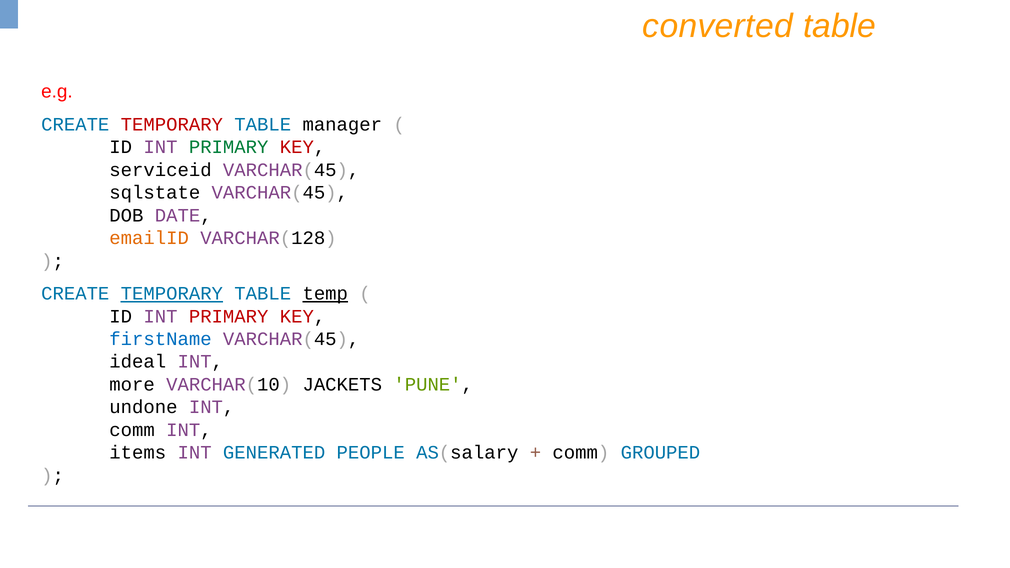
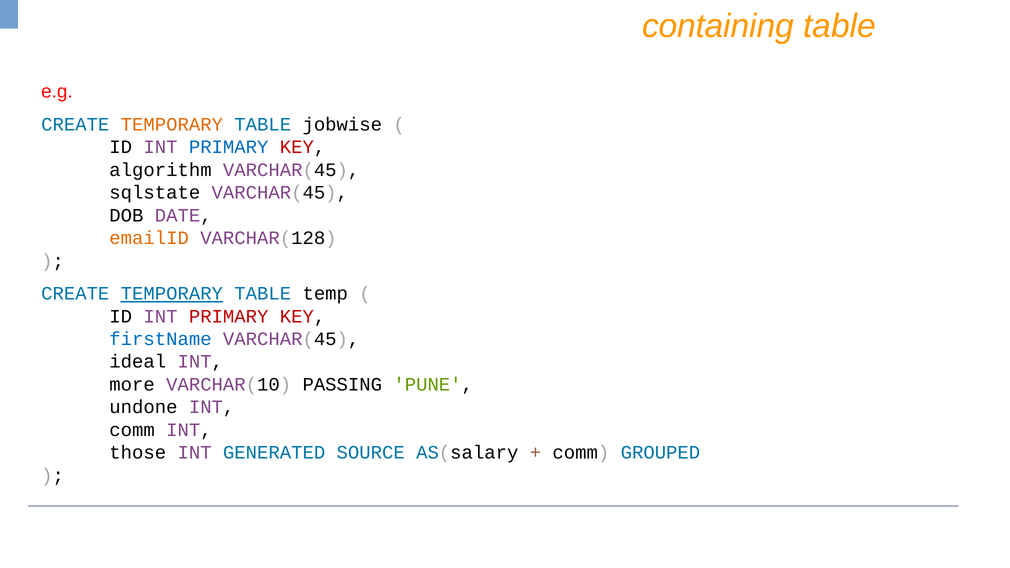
converted: converted -> containing (718, 26)
TEMPORARY colour: red -> orange (172, 124)
manager: manager -> jobwise (342, 124)
PRIMARY colour: green -> blue (229, 147)
serviceid: serviceid -> algorithm (160, 170)
temp underline: present -> none (325, 294)
JACKETS: JACKETS -> PASSING (342, 385)
items: items -> those (138, 453)
PEOPLE: PEOPLE -> SOURCE (371, 453)
